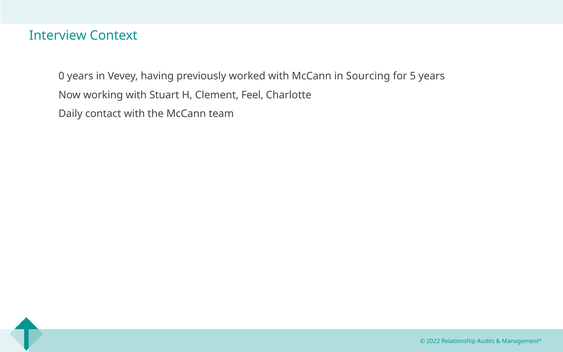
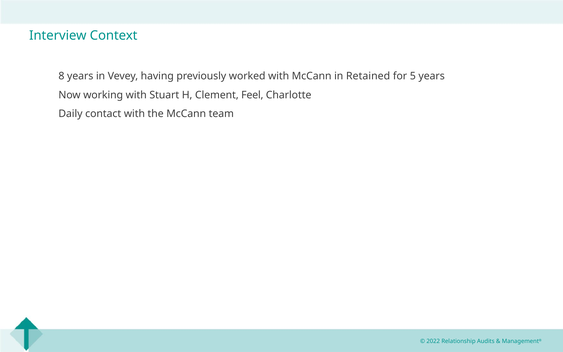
0: 0 -> 8 (61, 76)
Sourcing: Sourcing -> Retained (368, 76)
